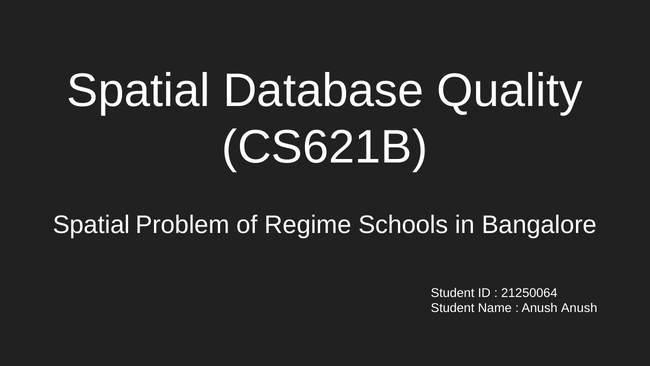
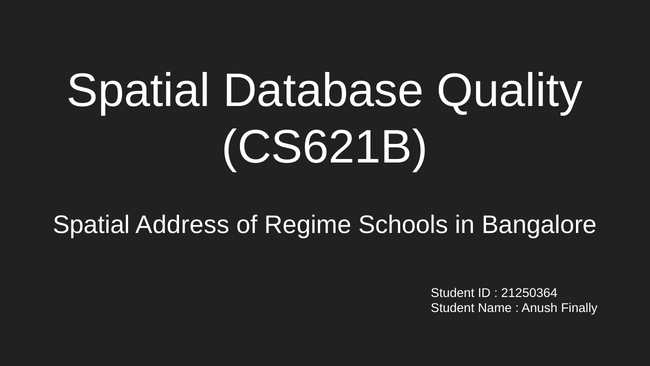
Problem: Problem -> Address (182, 225)
21250064: 21250064 -> 21250364 (529, 293)
Anush Anush: Anush -> Finally (579, 308)
